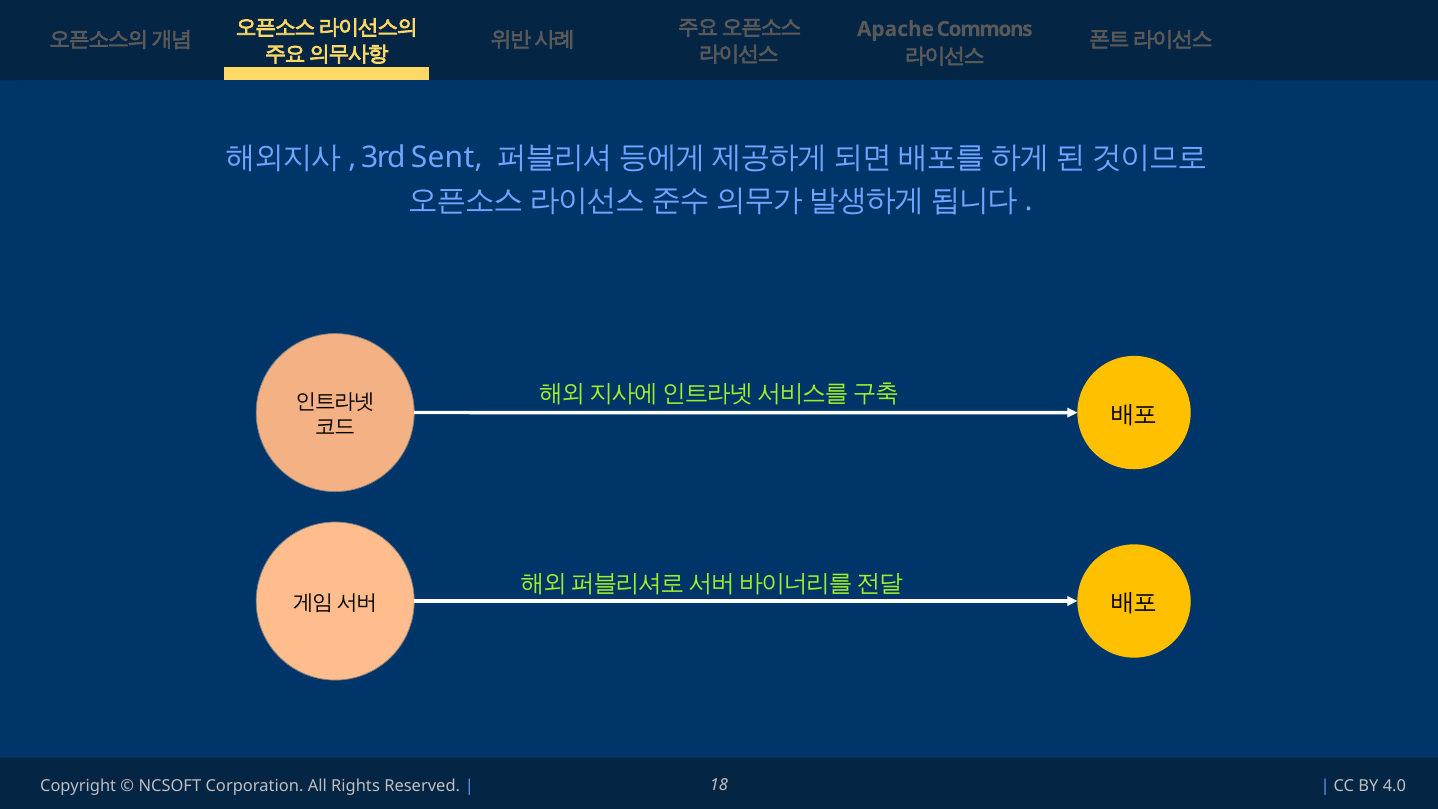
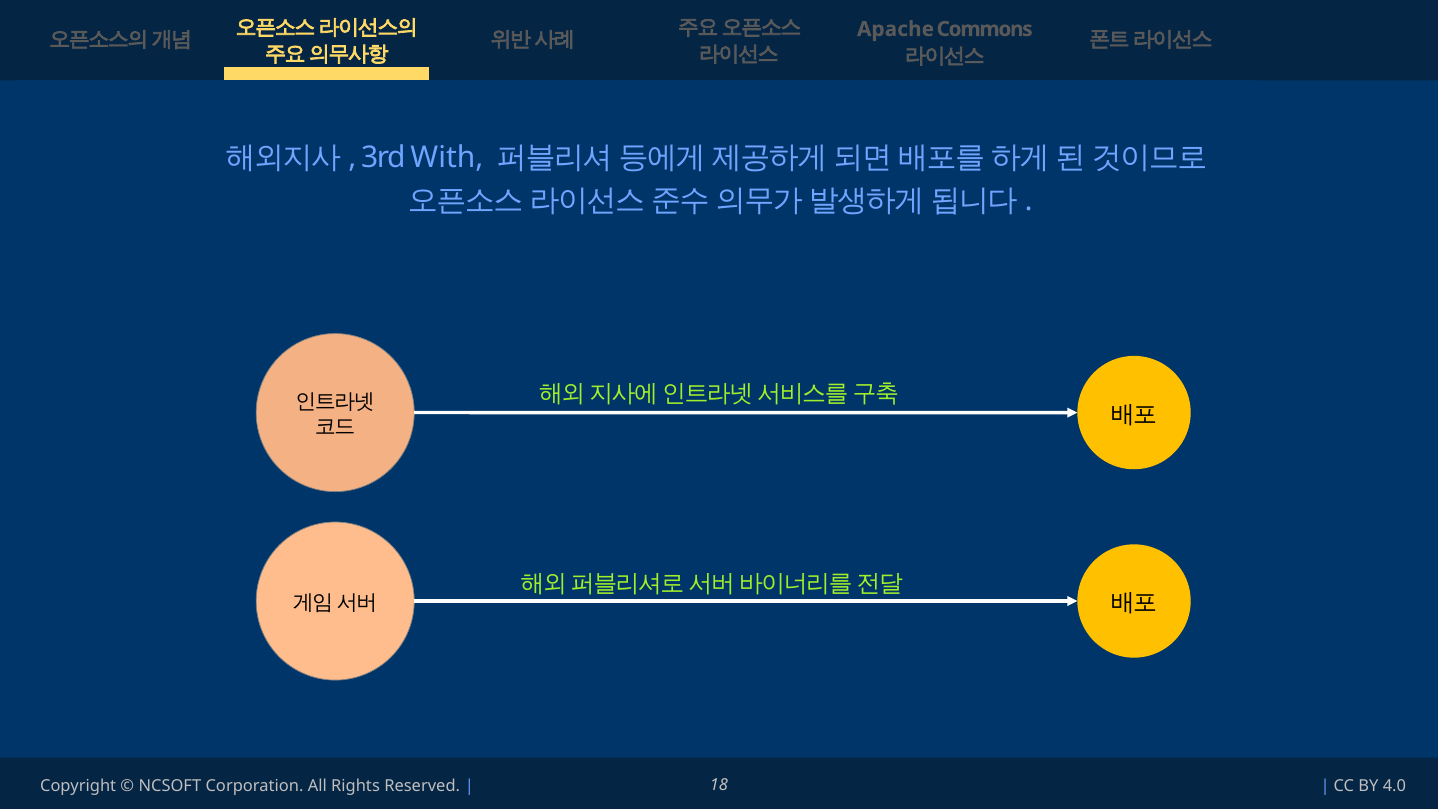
Sent: Sent -> With (447, 157)
